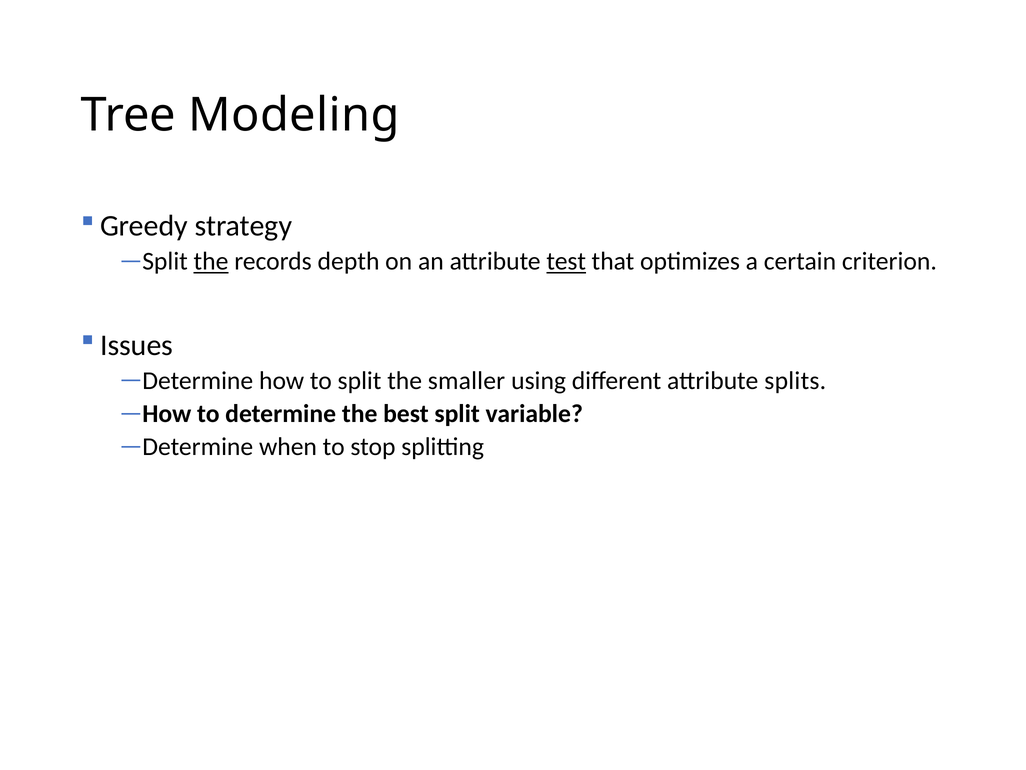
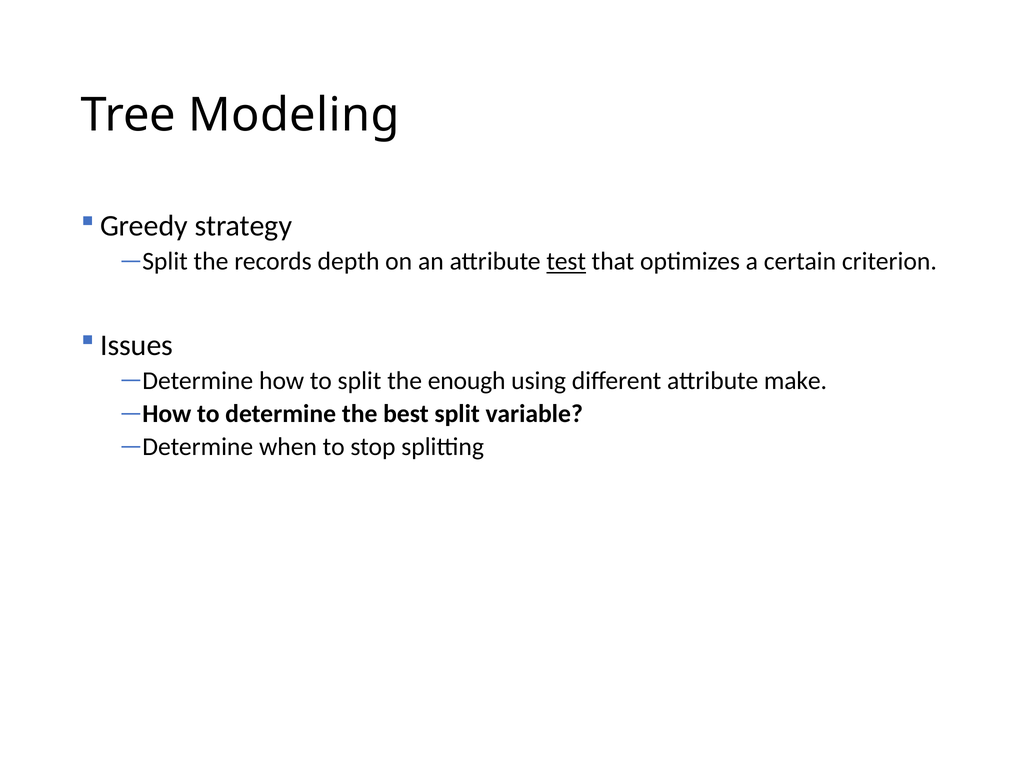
the underline: present -> none (211, 261)
smaller: smaller -> enough (467, 380)
splits: splits -> make (795, 380)
